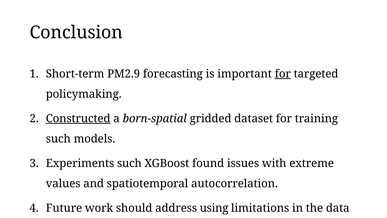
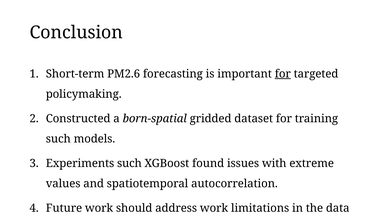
PM2.9: PM2.9 -> PM2.6 (124, 74)
Constructed underline: present -> none (78, 118)
address using: using -> work (214, 208)
